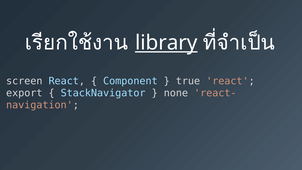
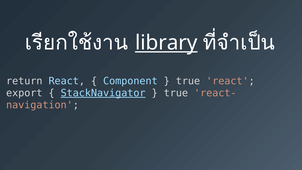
screen: screen -> return (24, 81)
StackNavigator underline: none -> present (103, 93)
none: none -> true (176, 93)
